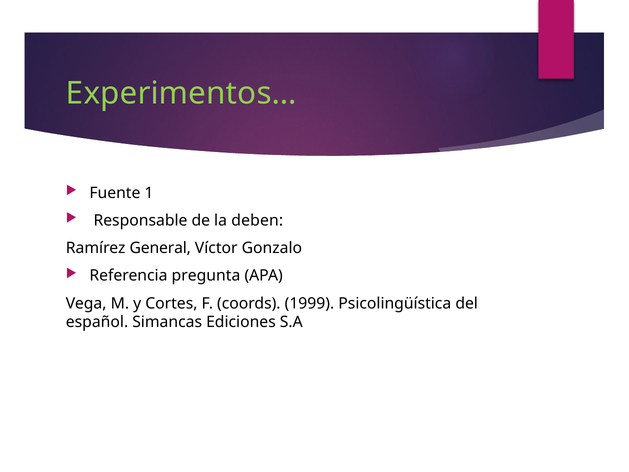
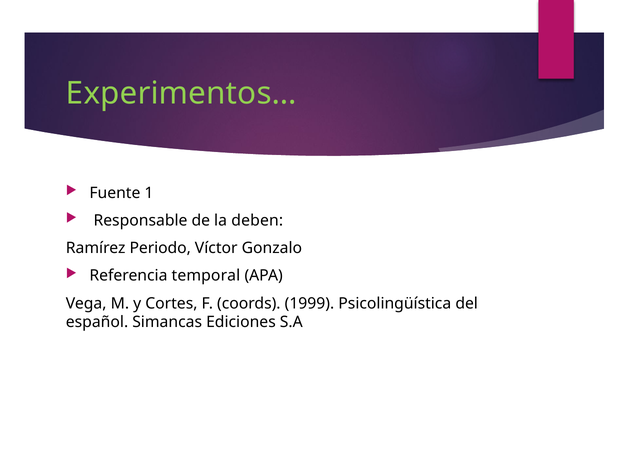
General: General -> Periodo (160, 248)
pregunta: pregunta -> temporal (206, 276)
